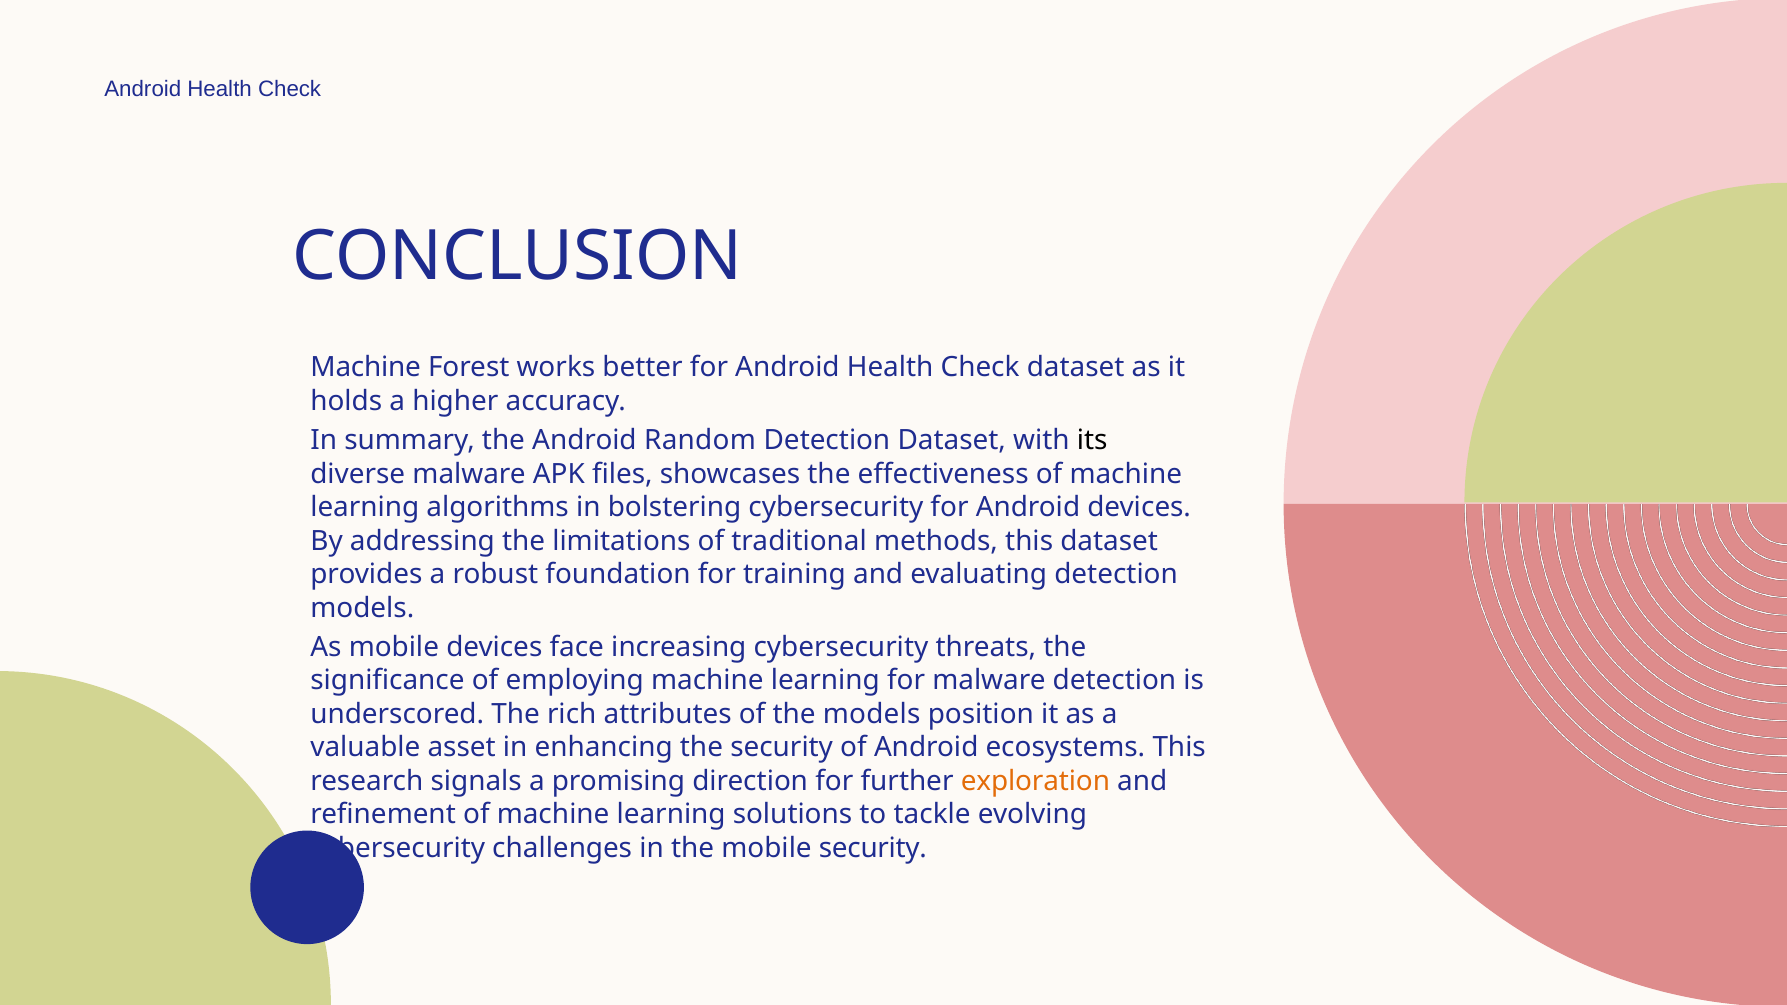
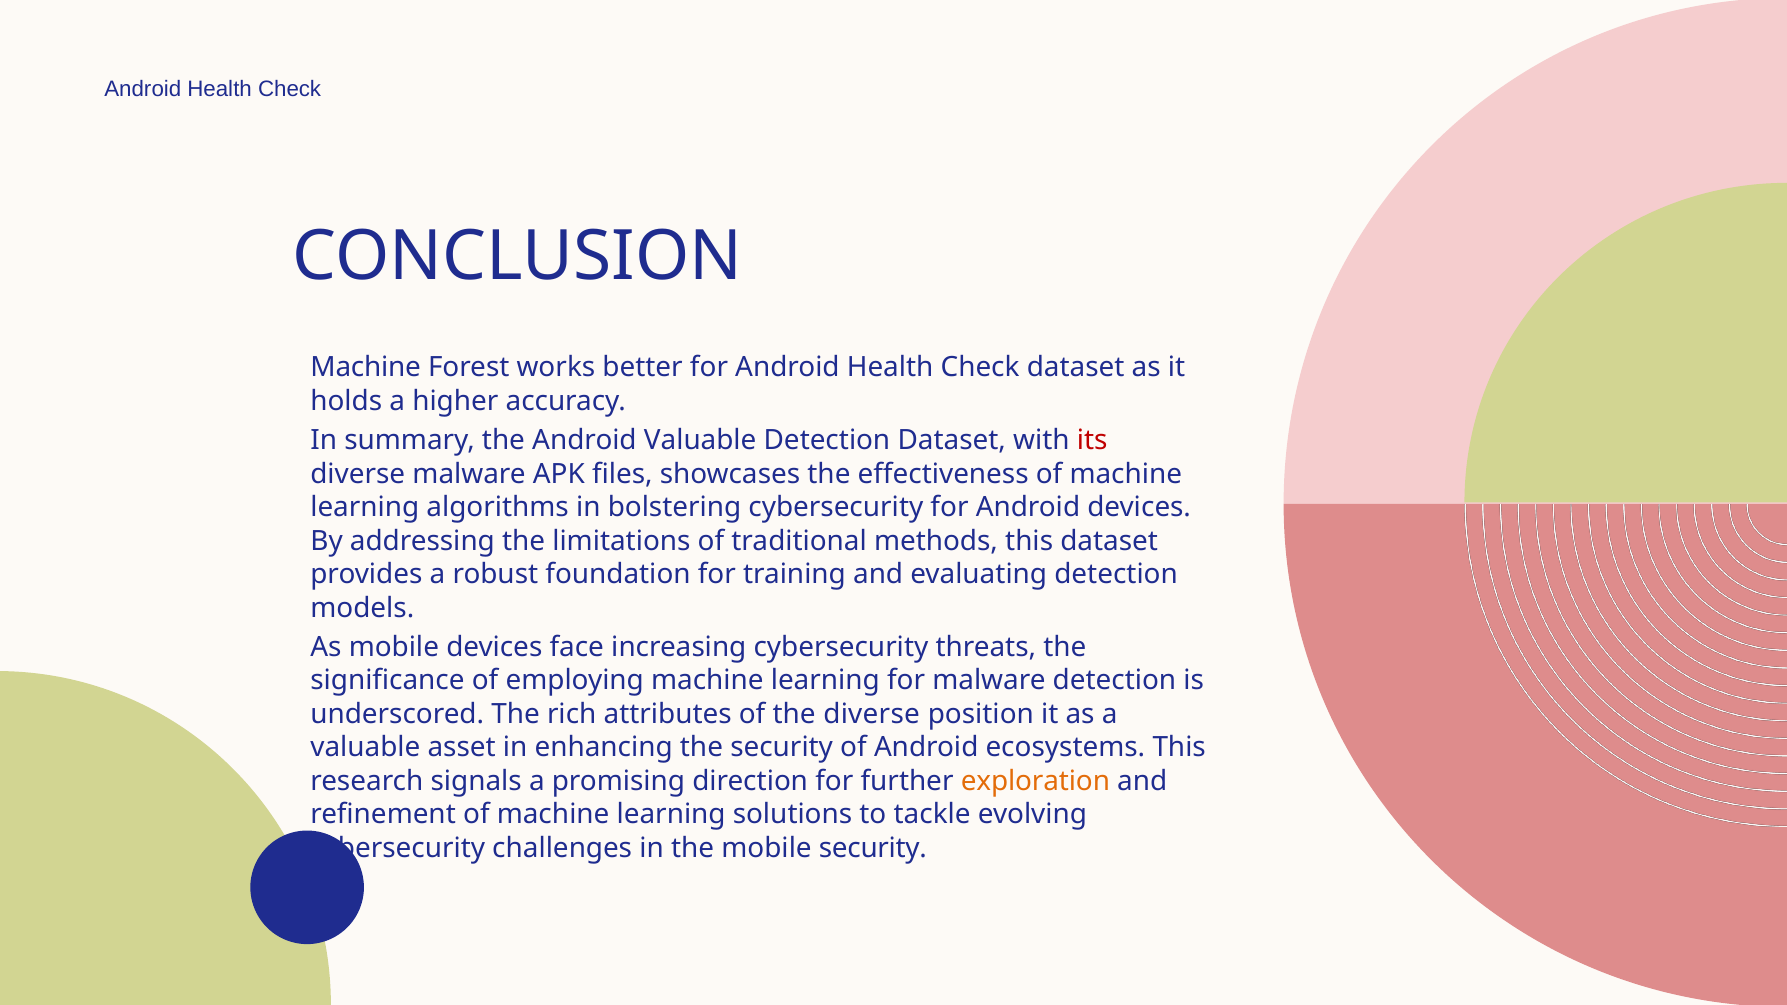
Android Random: Random -> Valuable (700, 440)
its colour: black -> red (1092, 440)
the models: models -> diverse (872, 714)
